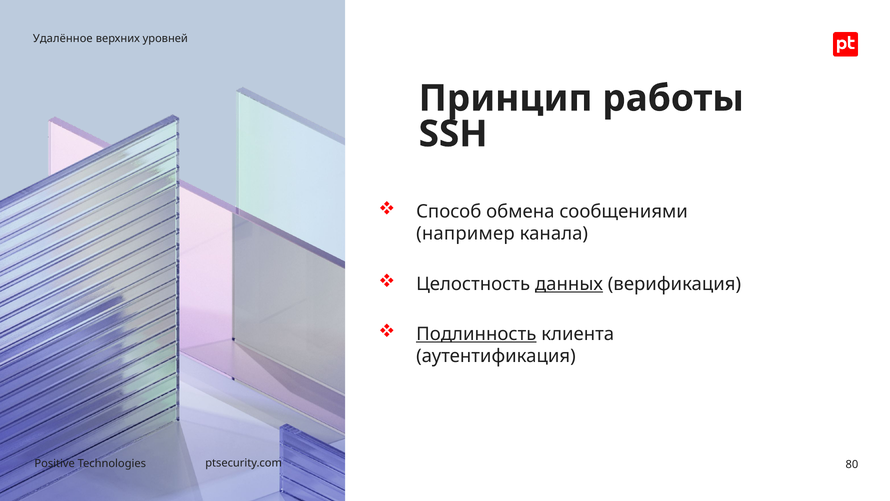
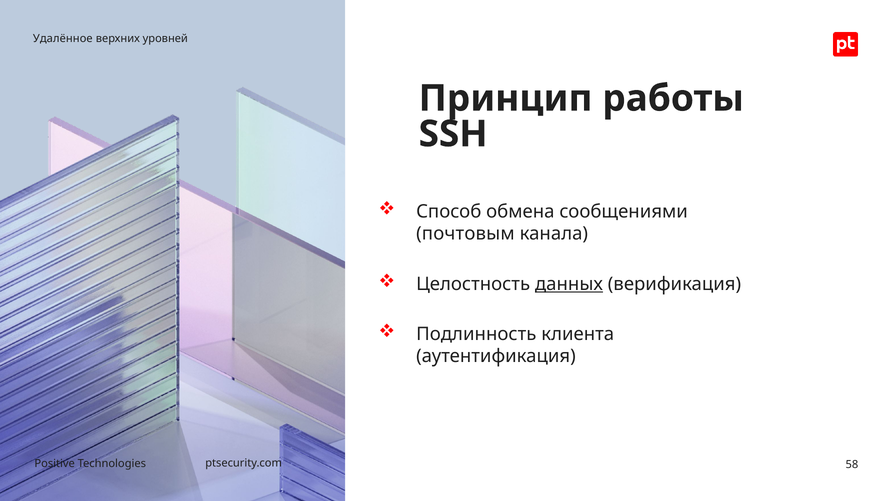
например: например -> почтовым (465, 234)
Подлинность underline: present -> none (476, 334)
80: 80 -> 58 (852, 464)
